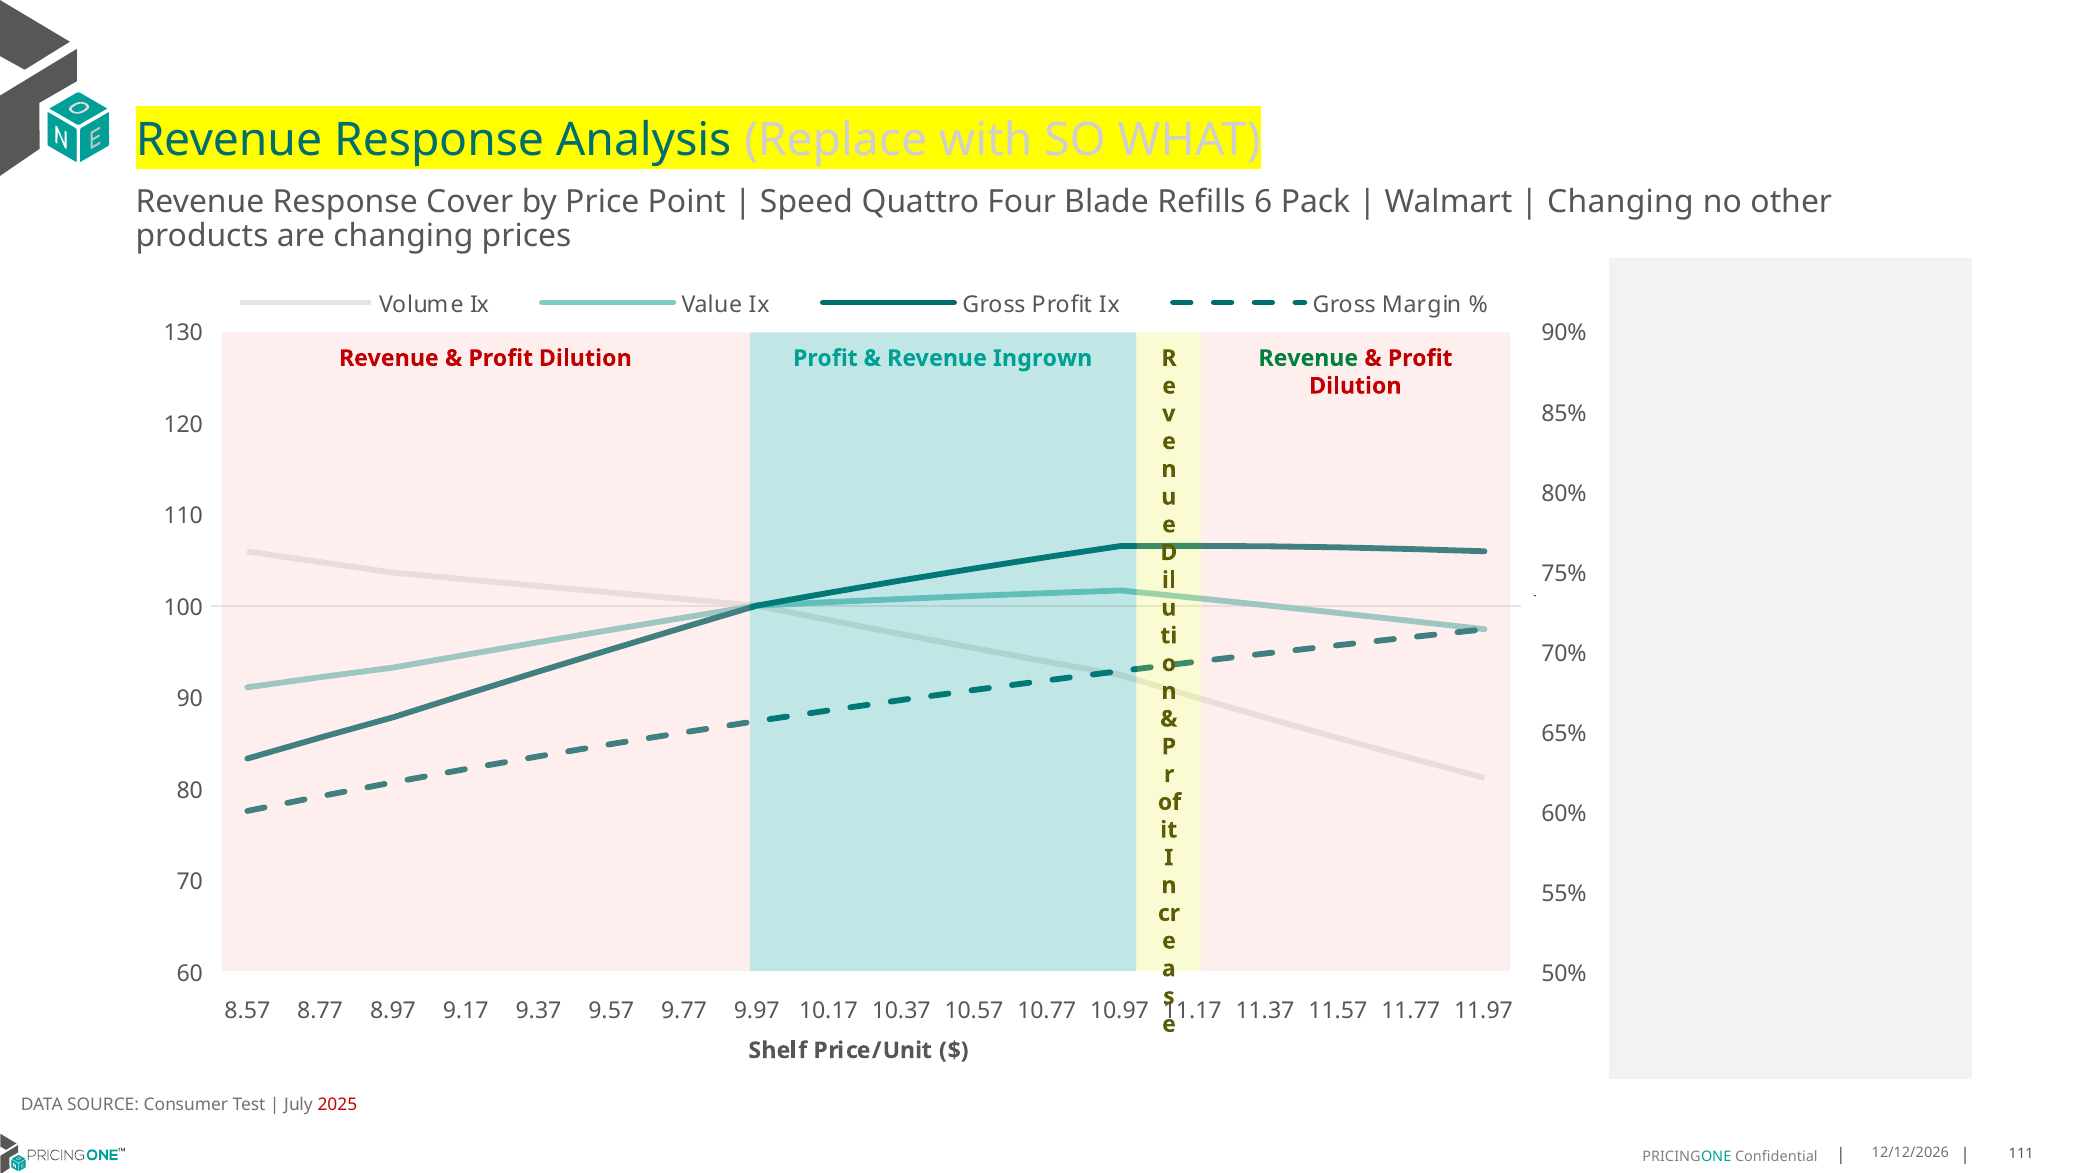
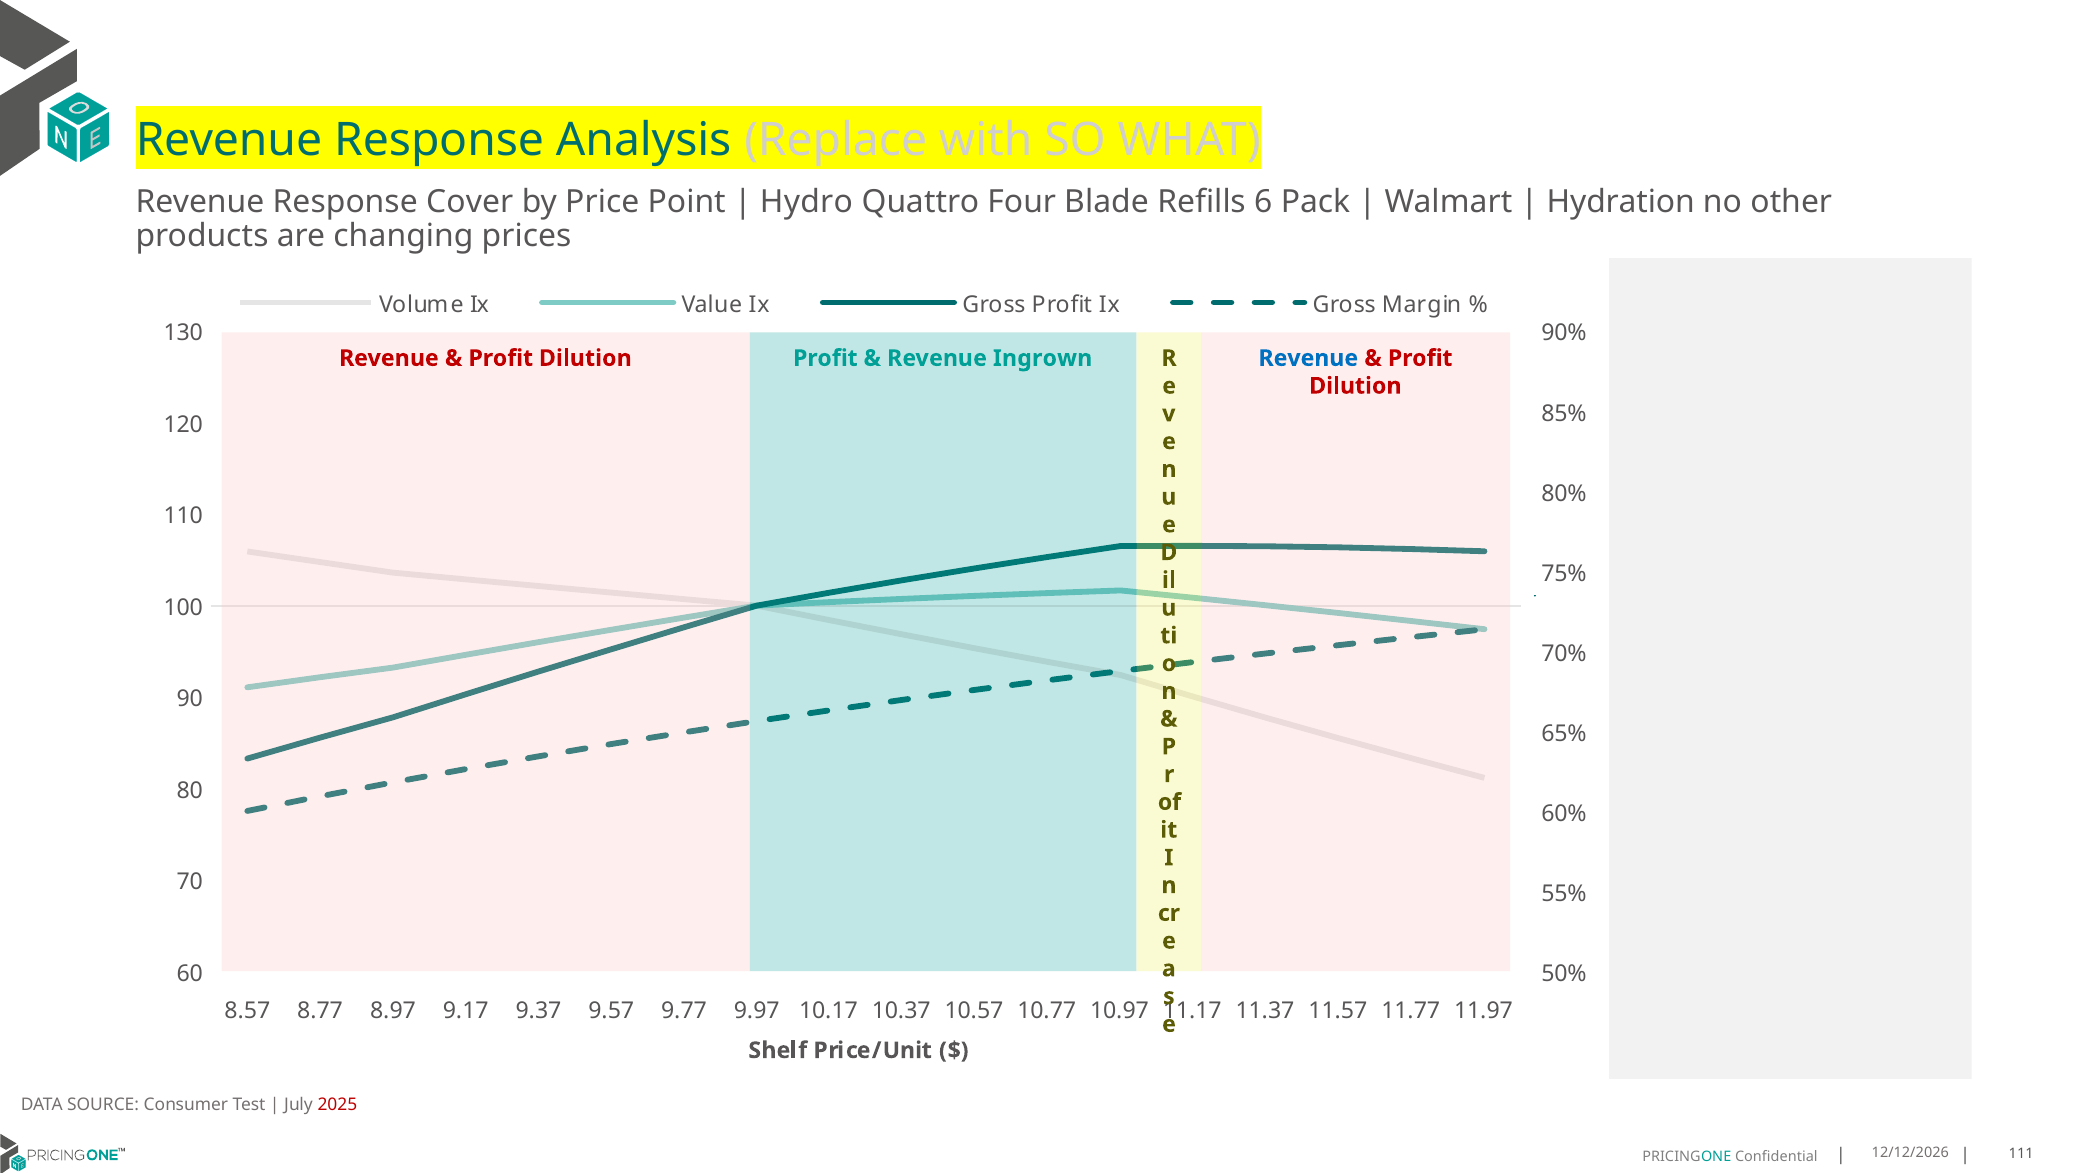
Speed: Speed -> Hydro (806, 202)
Changing: Changing -> Hydration (1621, 202)
Revenue colour: green -> blue (1308, 358)
